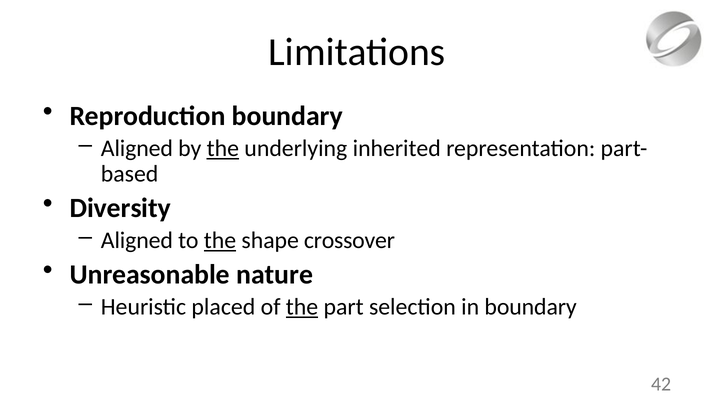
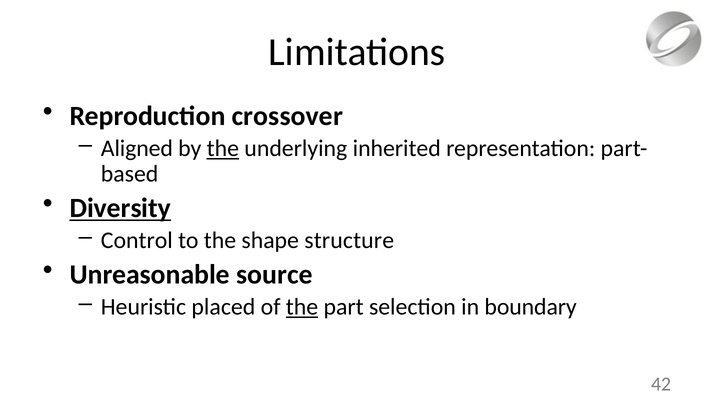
Reproduction boundary: boundary -> crossover (287, 116)
Diversity underline: none -> present (120, 208)
Aligned: Aligned -> Control (137, 240)
the underline: present -> none (220, 240)
crossover: crossover -> structure (349, 240)
nature: nature -> source (275, 274)
